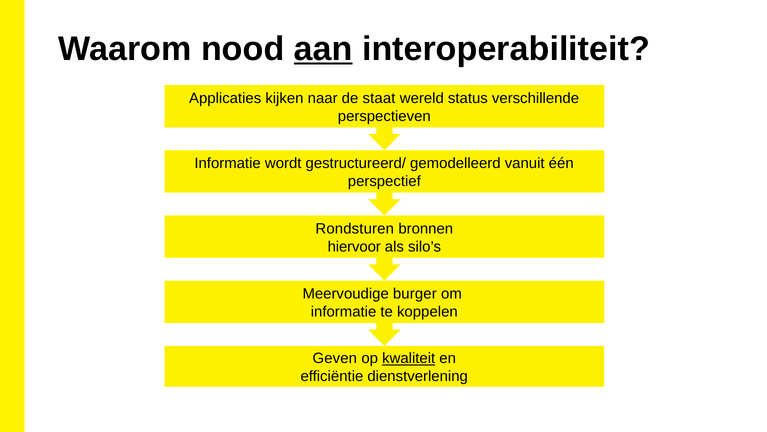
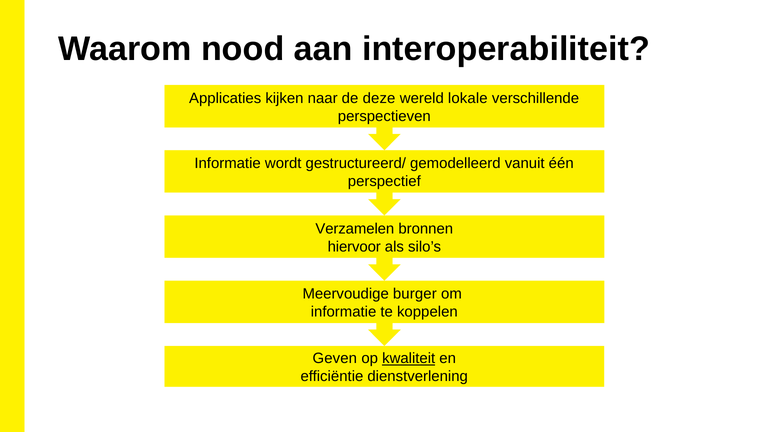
aan underline: present -> none (323, 49)
staat: staat -> deze (379, 98)
status: status -> lokale (468, 98)
Rondsturen: Rondsturen -> Verzamelen (355, 228)
